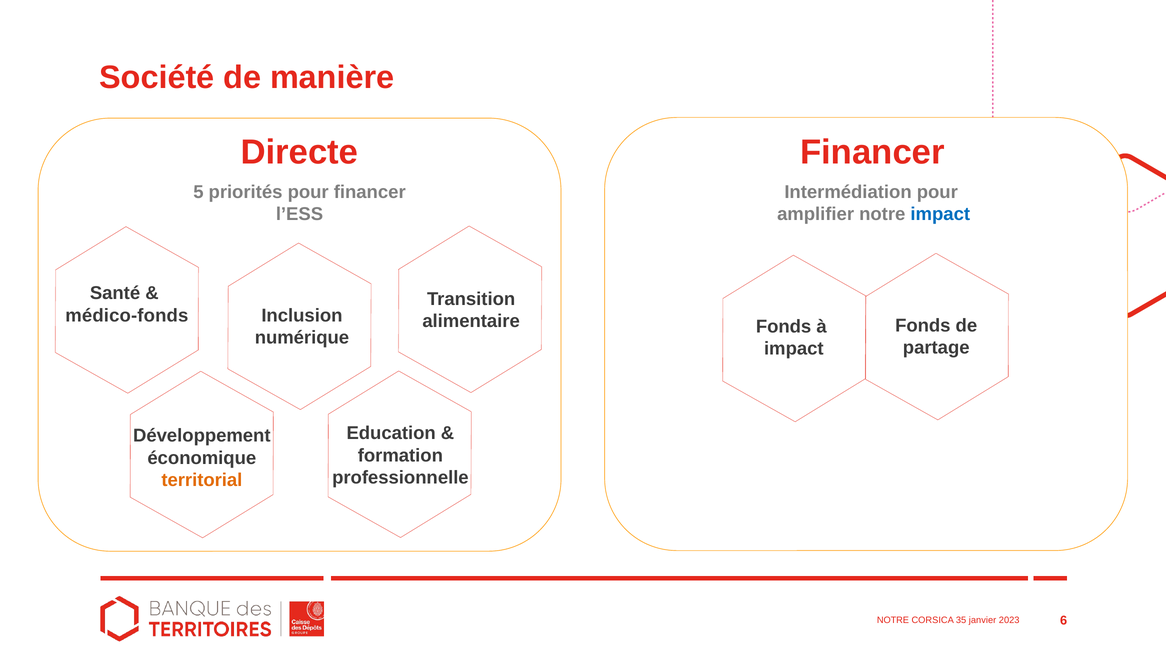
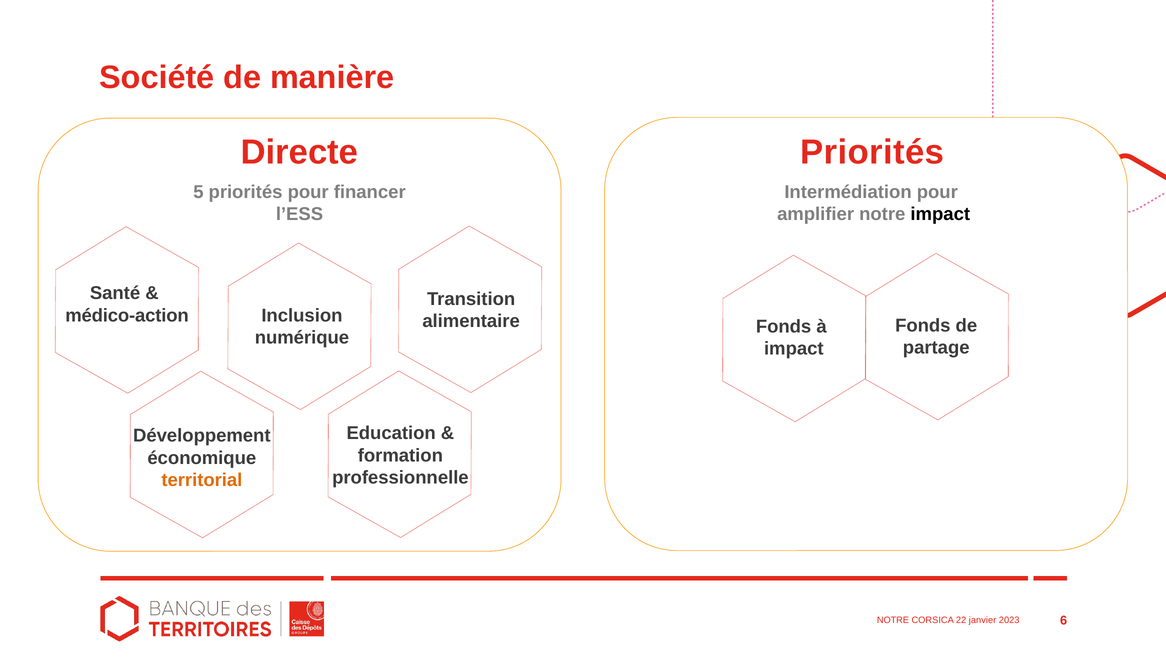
Directe Financer: Financer -> Priorités (872, 152)
impact colour: blue -> black (940, 214)
médico-fonds: médico-fonds -> médico-action (127, 315)
35: 35 -> 22 (961, 620)
